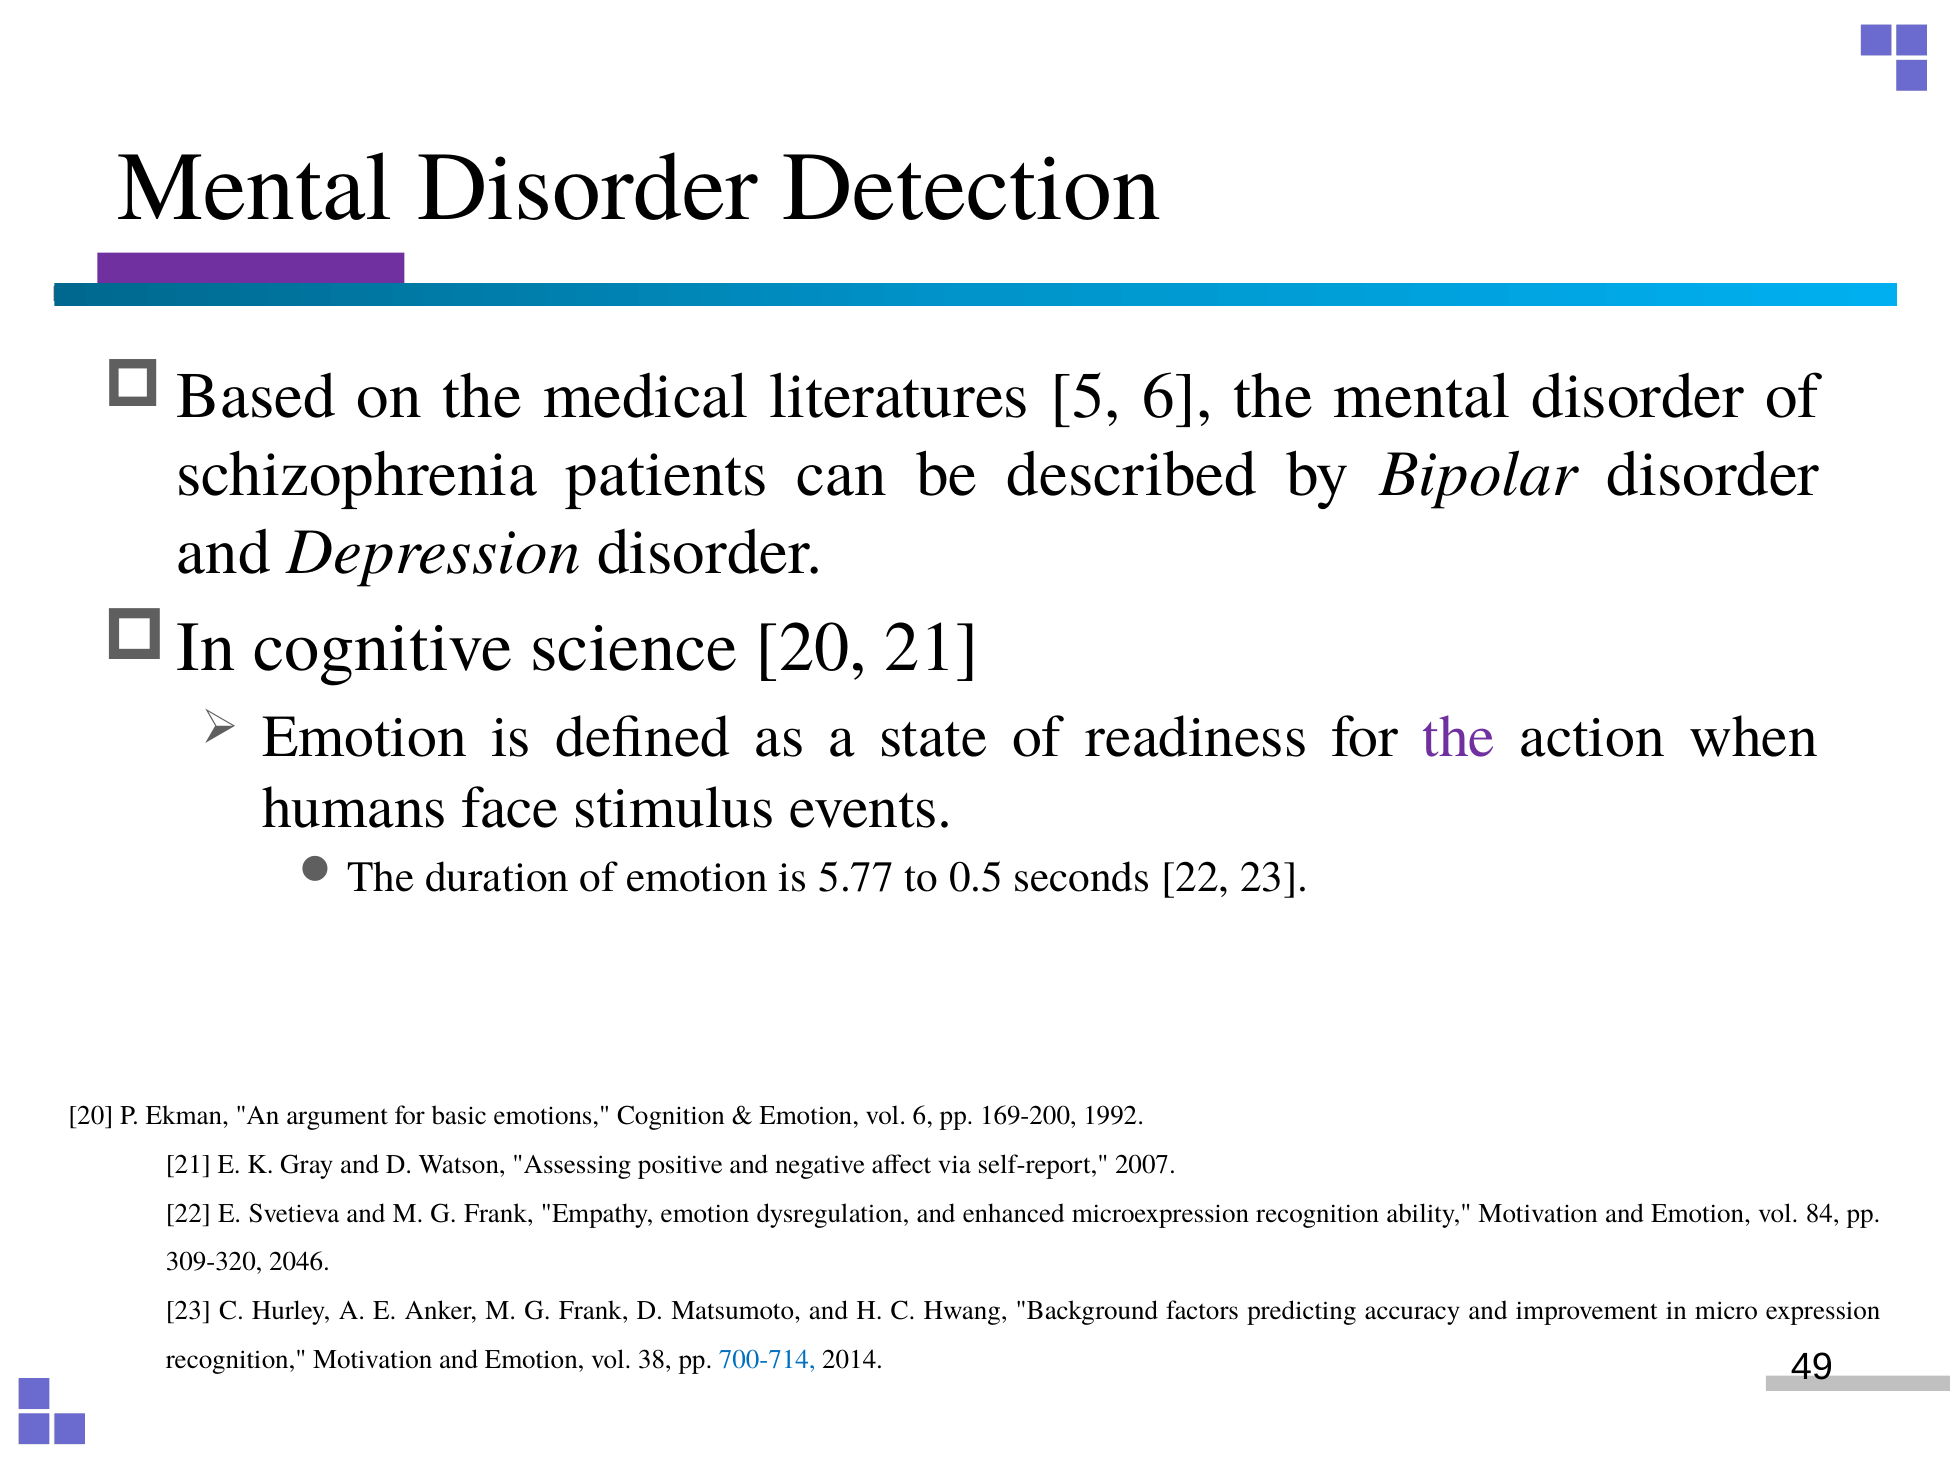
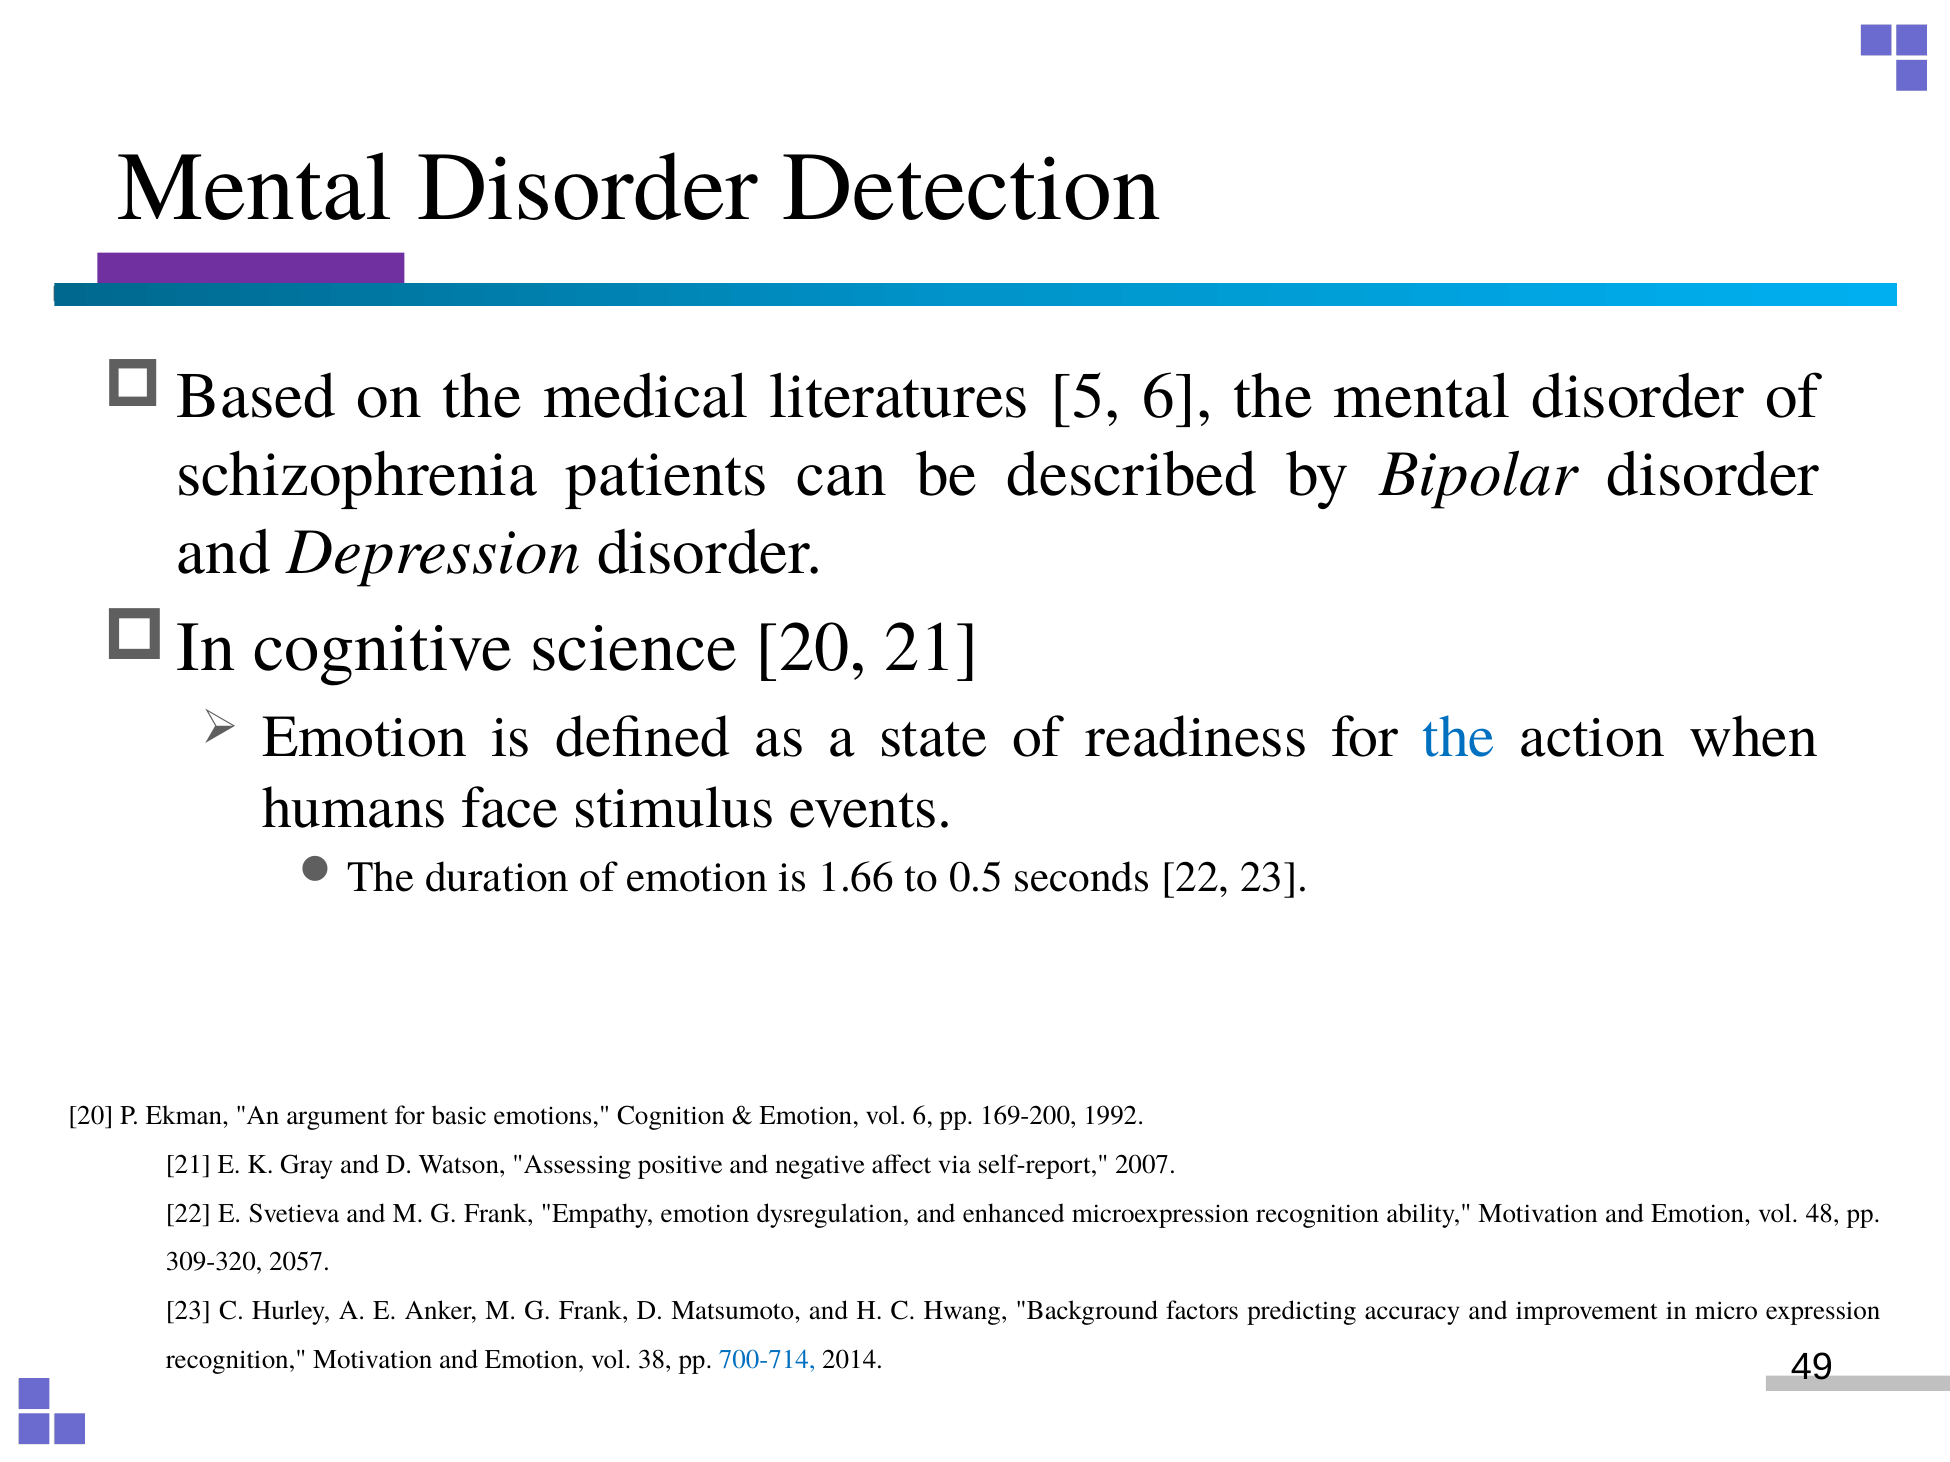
the colour: purple -> blue (1459, 737)
5.77: 5.77 -> 1.66 (856, 878)
84: 84 -> 48 (1823, 1214)
2046: 2046 -> 2057 (300, 1262)
